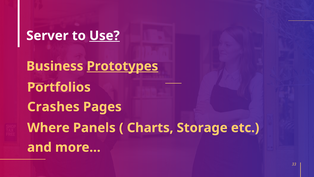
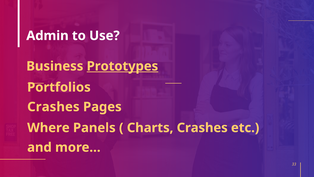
Server: Server -> Admin (47, 36)
Use underline: present -> none (104, 36)
Charts Storage: Storage -> Crashes (202, 128)
